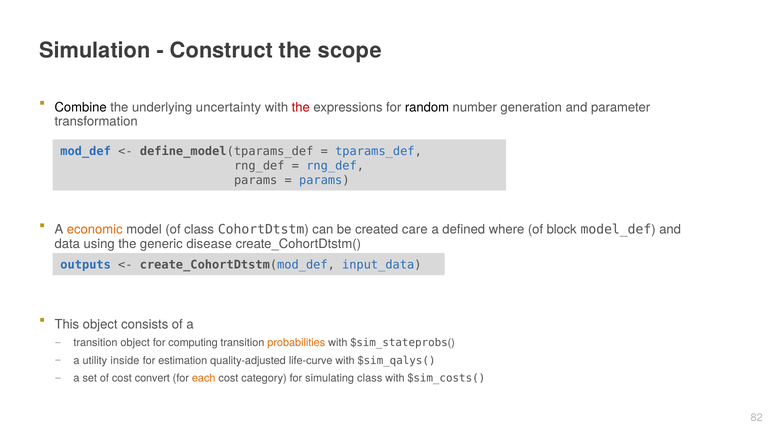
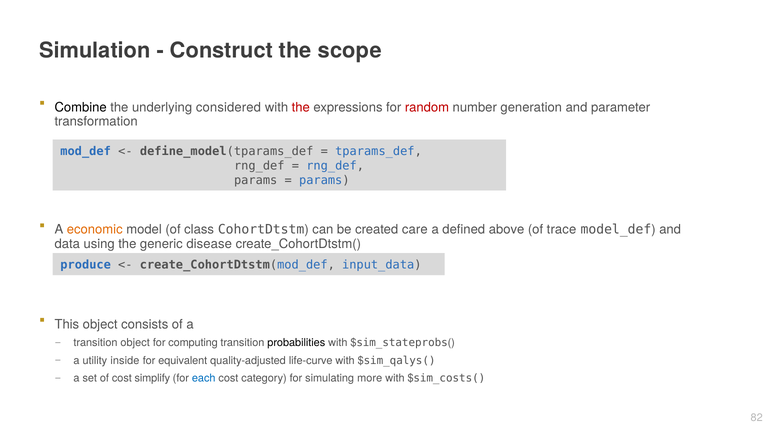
uncertainty: uncertainty -> considered (228, 107)
random colour: black -> red (427, 107)
where: where -> above (507, 230)
block: block -> trace (562, 230)
outputs: outputs -> produce (86, 265)
probabilities colour: orange -> black (296, 343)
estimation: estimation -> equivalent (183, 361)
convert: convert -> simplify (152, 378)
each colour: orange -> blue (204, 378)
simulating class: class -> more (370, 378)
